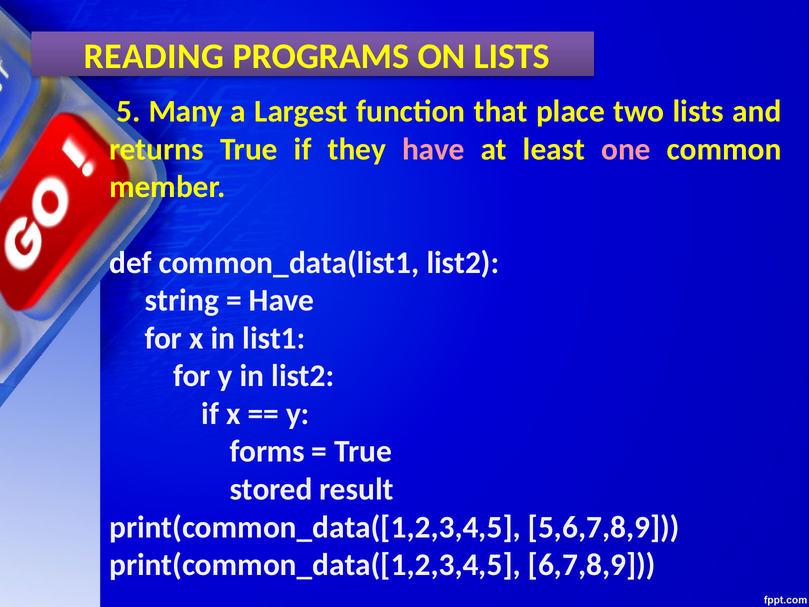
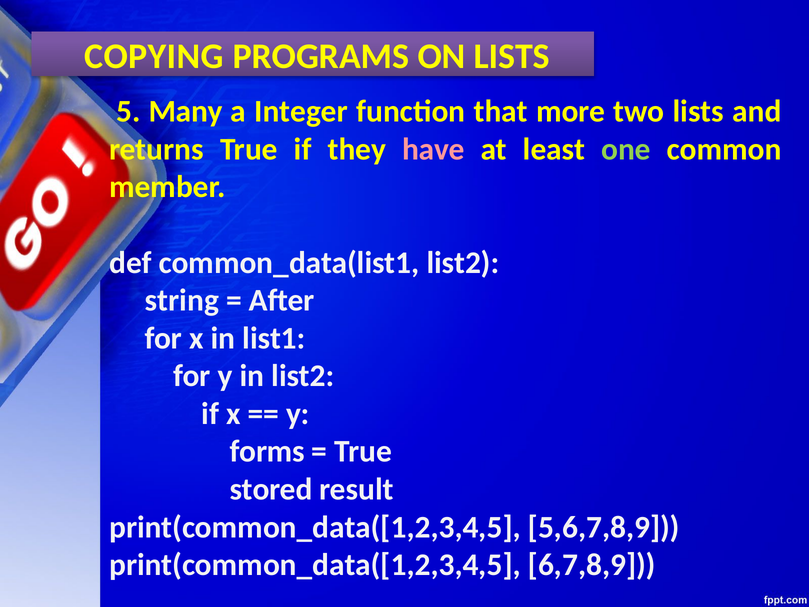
READING: READING -> COPYING (154, 56)
Largest: Largest -> Integer (301, 111)
place: place -> more (571, 111)
one colour: pink -> light green (626, 149)
Have: Have -> After (282, 300)
